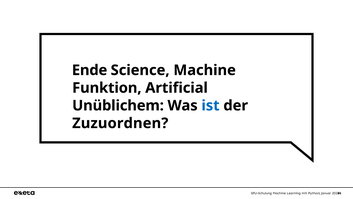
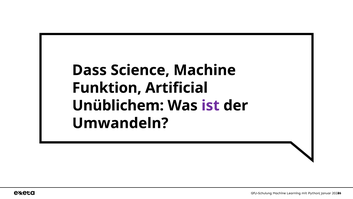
Ende: Ende -> Dass (89, 70)
ist colour: blue -> purple (211, 105)
Zuzuordnen: Zuzuordnen -> Umwandeln (120, 123)
